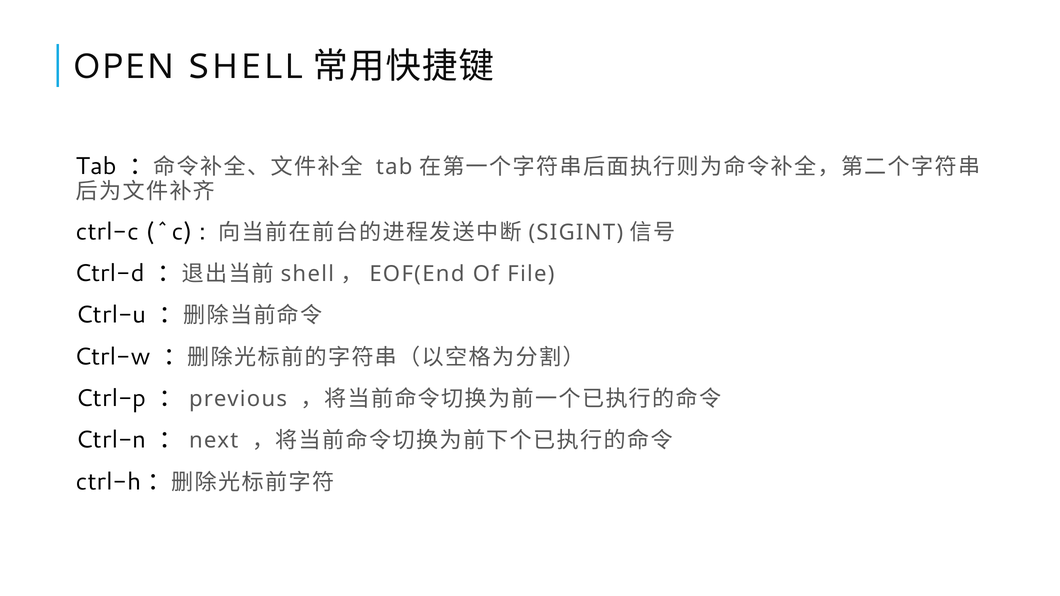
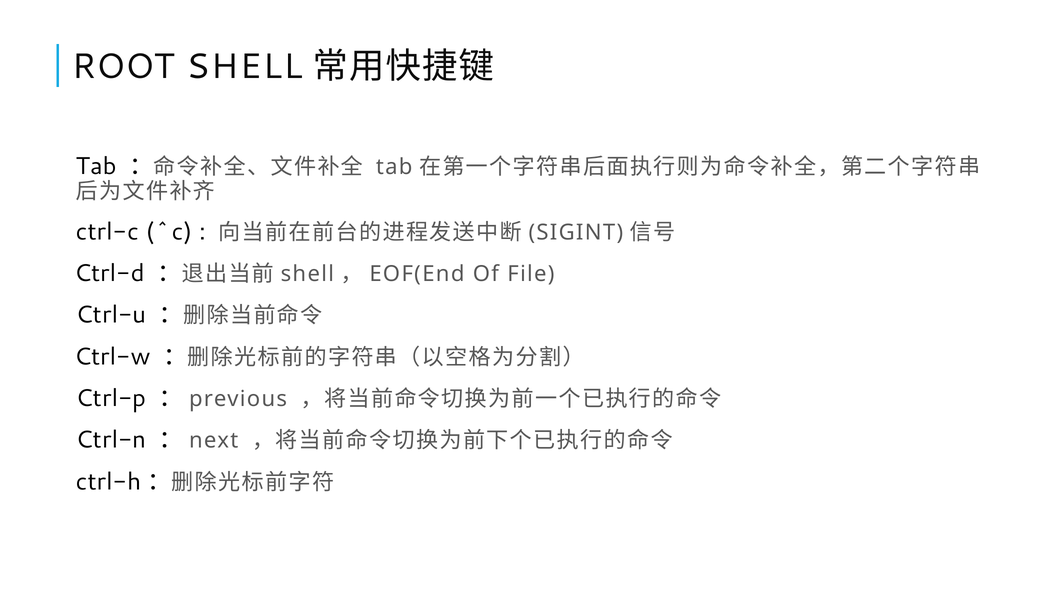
OPEN: OPEN -> ROOT (123, 67)
